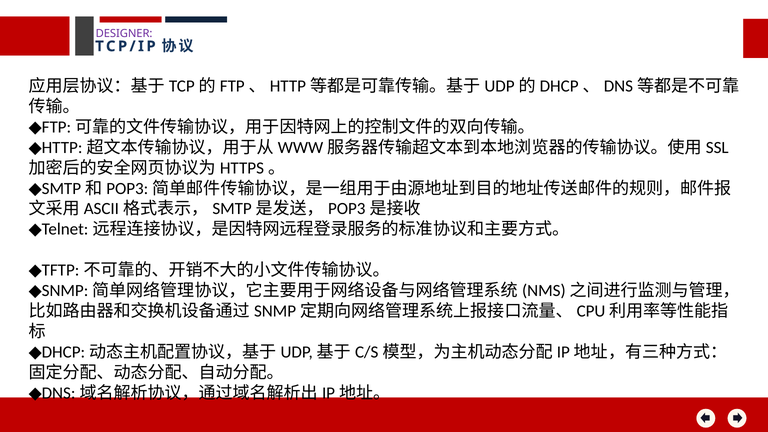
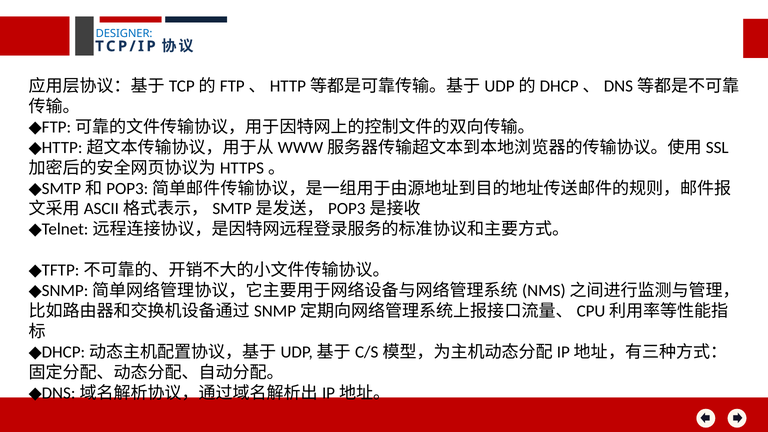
DESIGNER colour: purple -> blue (124, 34)
